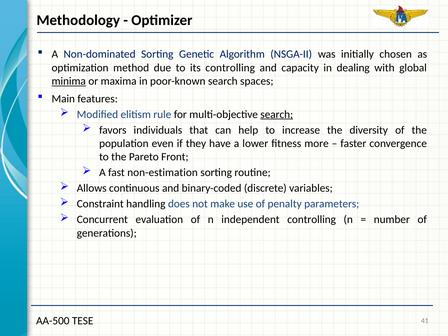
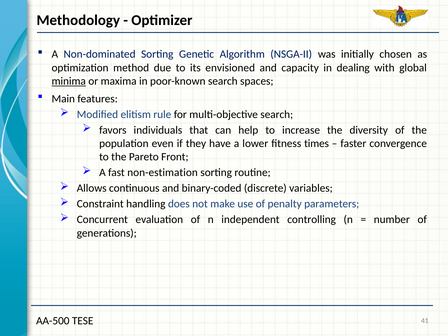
its controlling: controlling -> envisioned (230, 68)
search underline: present -> none (277, 114)
more: more -> times (317, 143)
